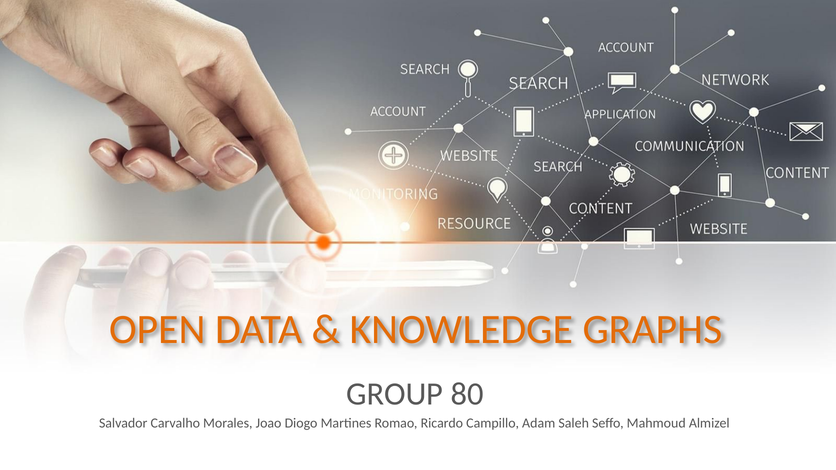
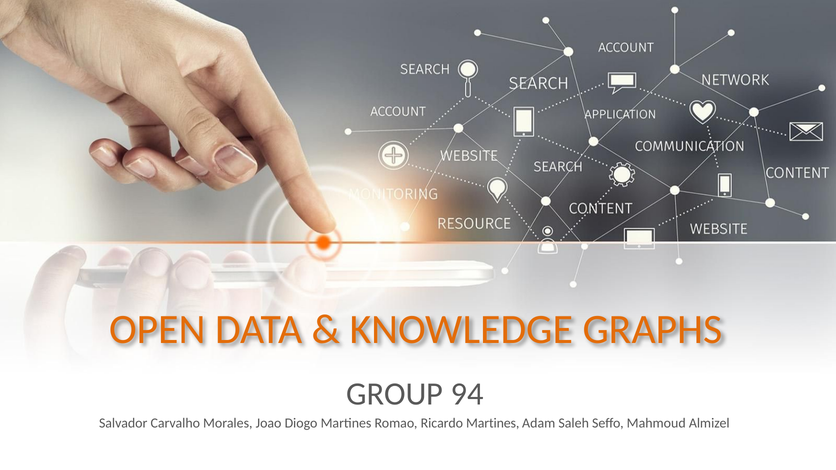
80: 80 -> 94 (467, 394)
Ricardo Campillo: Campillo -> Martines (493, 423)
